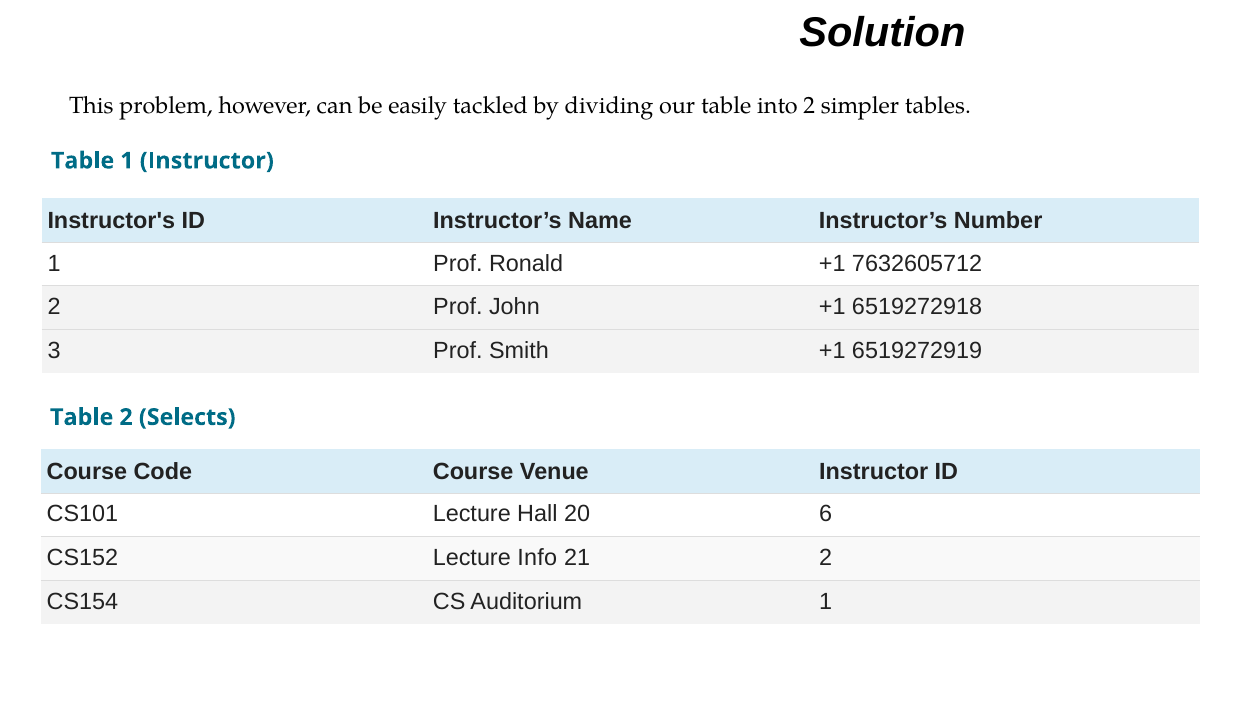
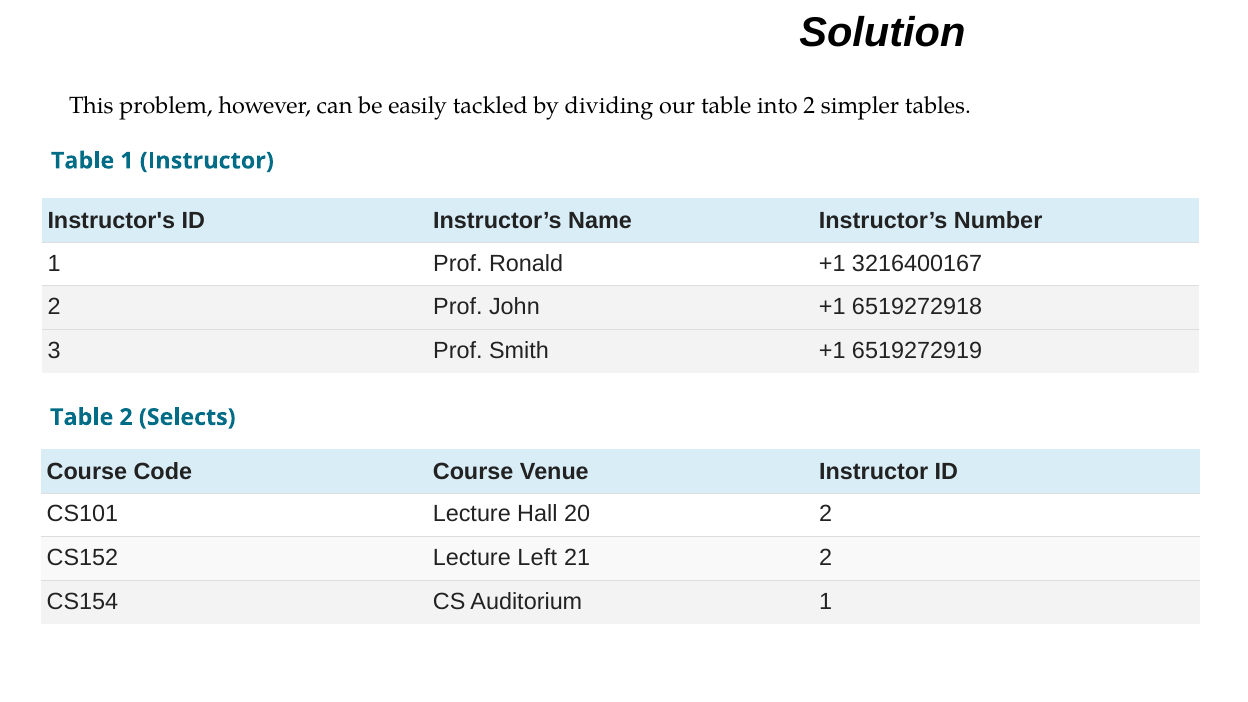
7632605712: 7632605712 -> 3216400167 (917, 263)
20 6: 6 -> 2 (826, 514)
Info: Info -> Left (537, 558)
